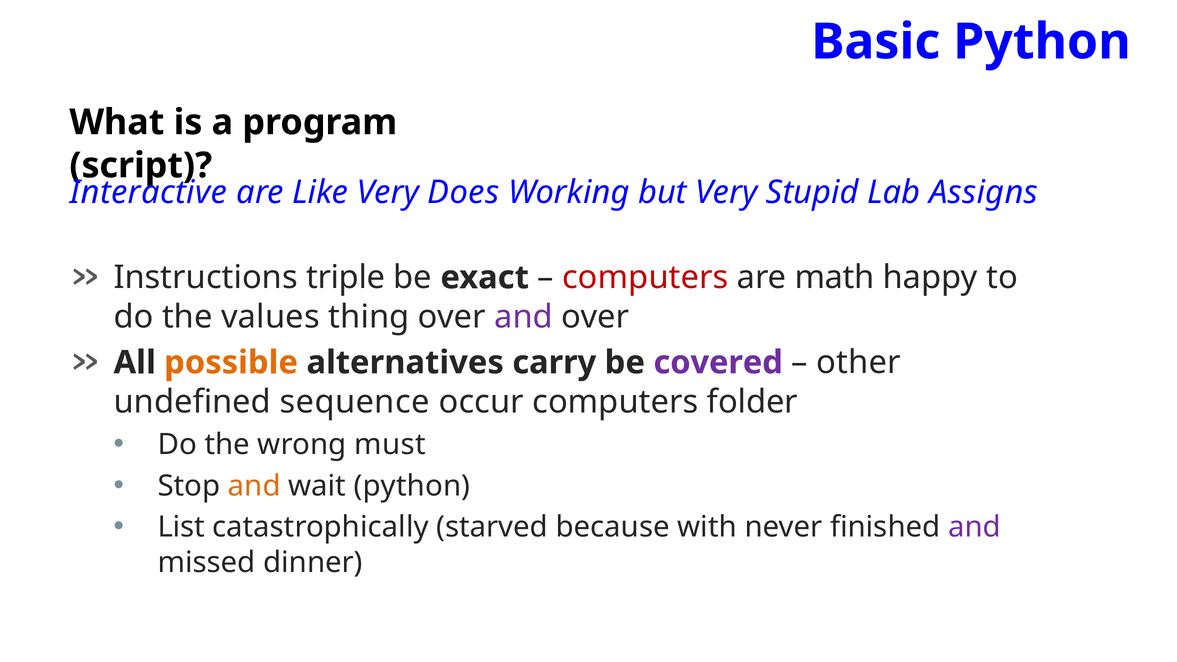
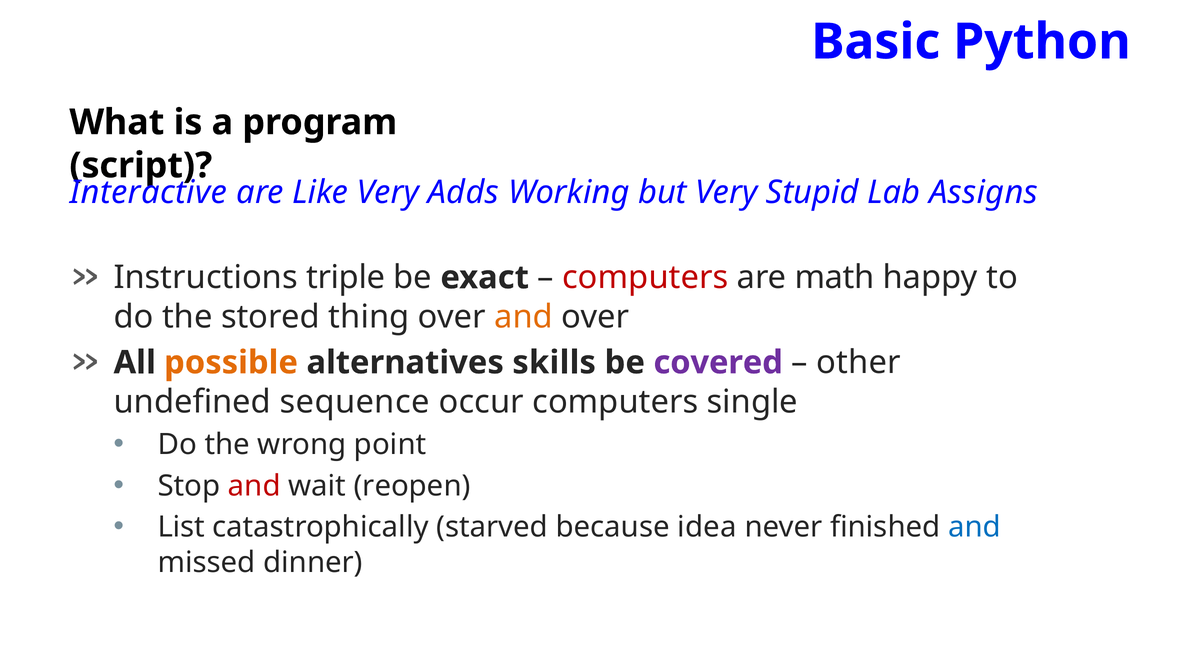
Does: Does -> Adds (463, 193)
values: values -> stored (271, 317)
and colour: purple -> orange (524, 317)
carry: carry -> skills (554, 363)
folder: folder -> single (752, 402)
must: must -> point (390, 445)
and colour: orange -> red (254, 486)
wait python: python -> reopen (412, 486)
with: with -> idea (707, 527)
and colour: purple -> blue (974, 527)
